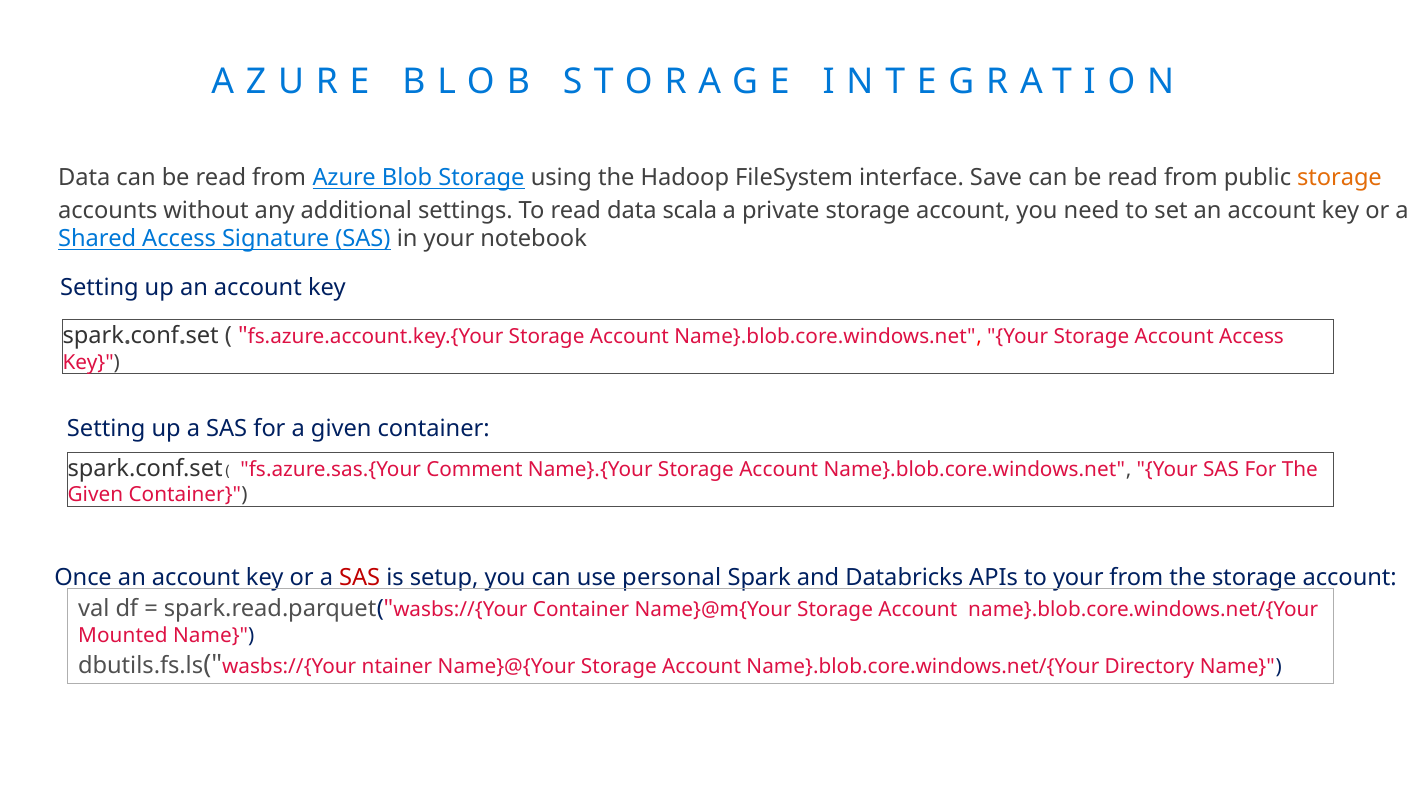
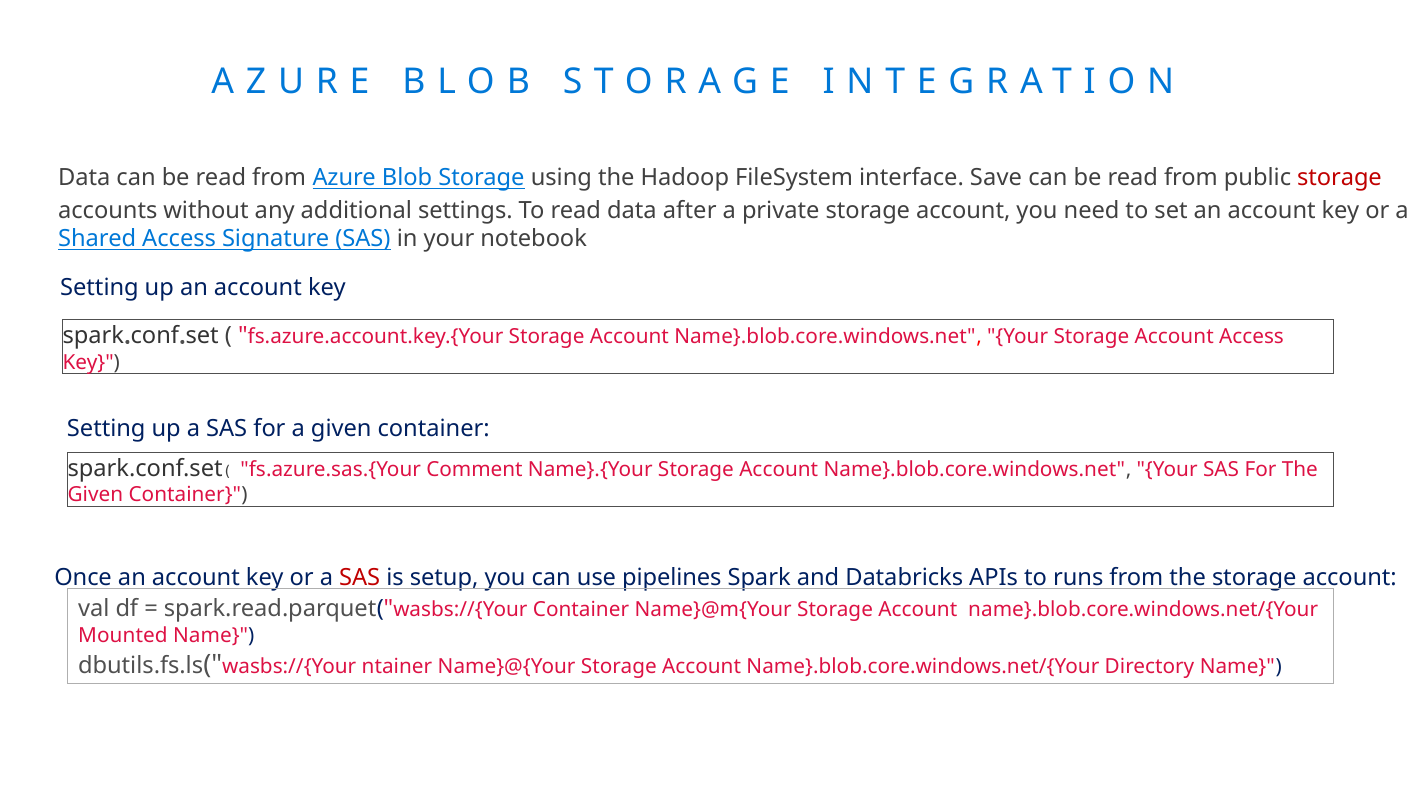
storage colour: orange -> red (1340, 178)
scala: scala -> after (690, 210)
personal: personal -> pipelines (672, 577)
to your: your -> runs (1078, 577)
